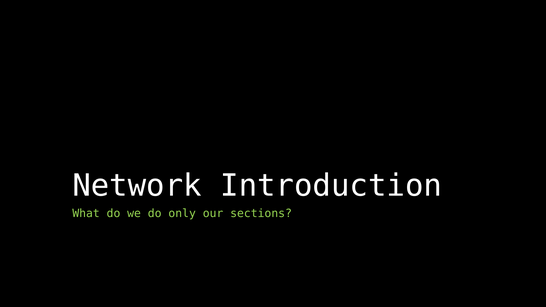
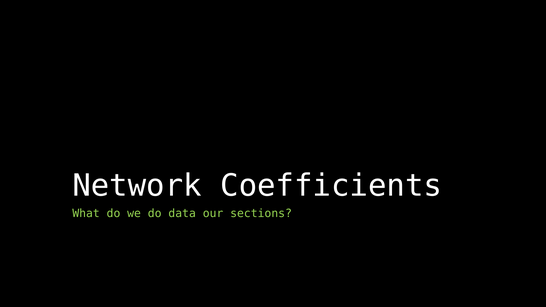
Introduction: Introduction -> Coefficients (331, 186)
only: only -> data (182, 214)
